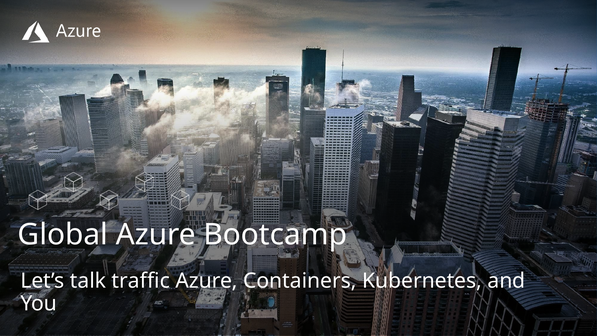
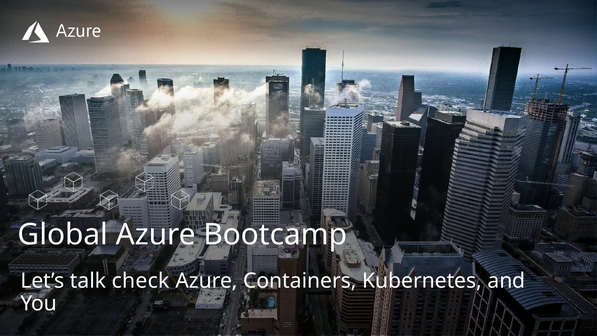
traffic: traffic -> check (141, 281)
